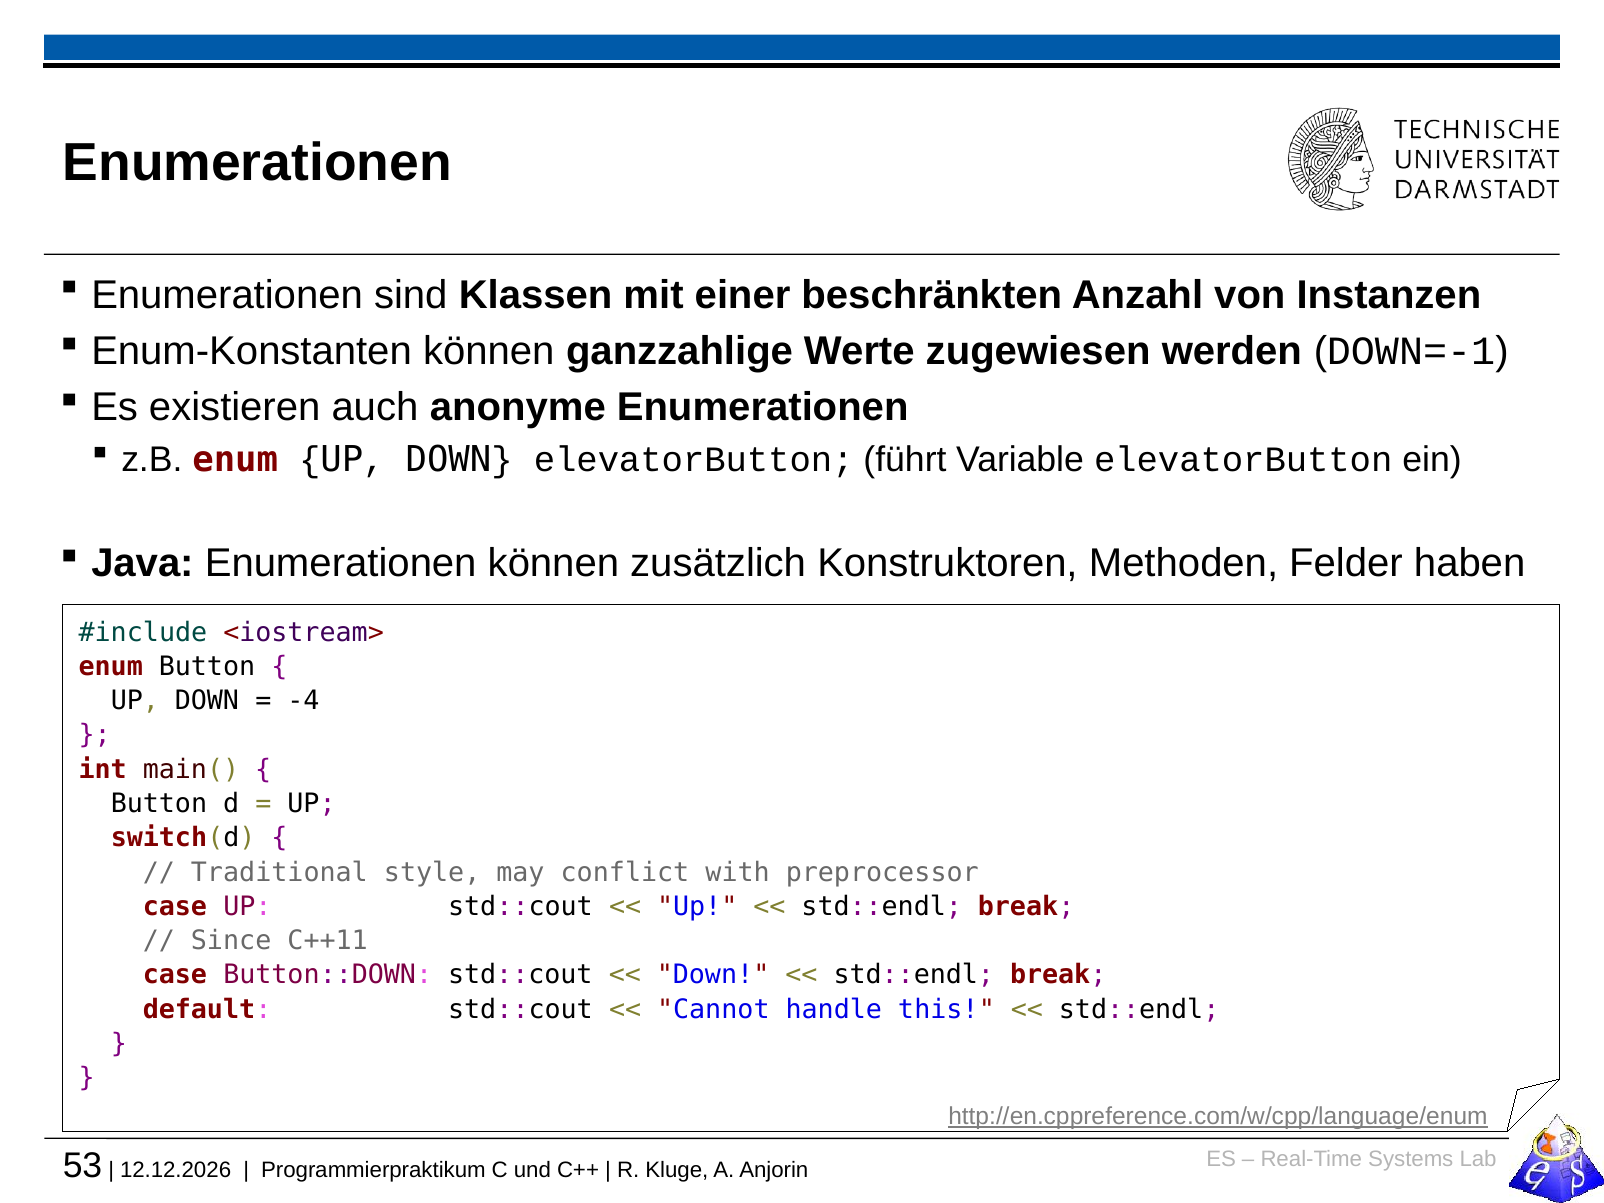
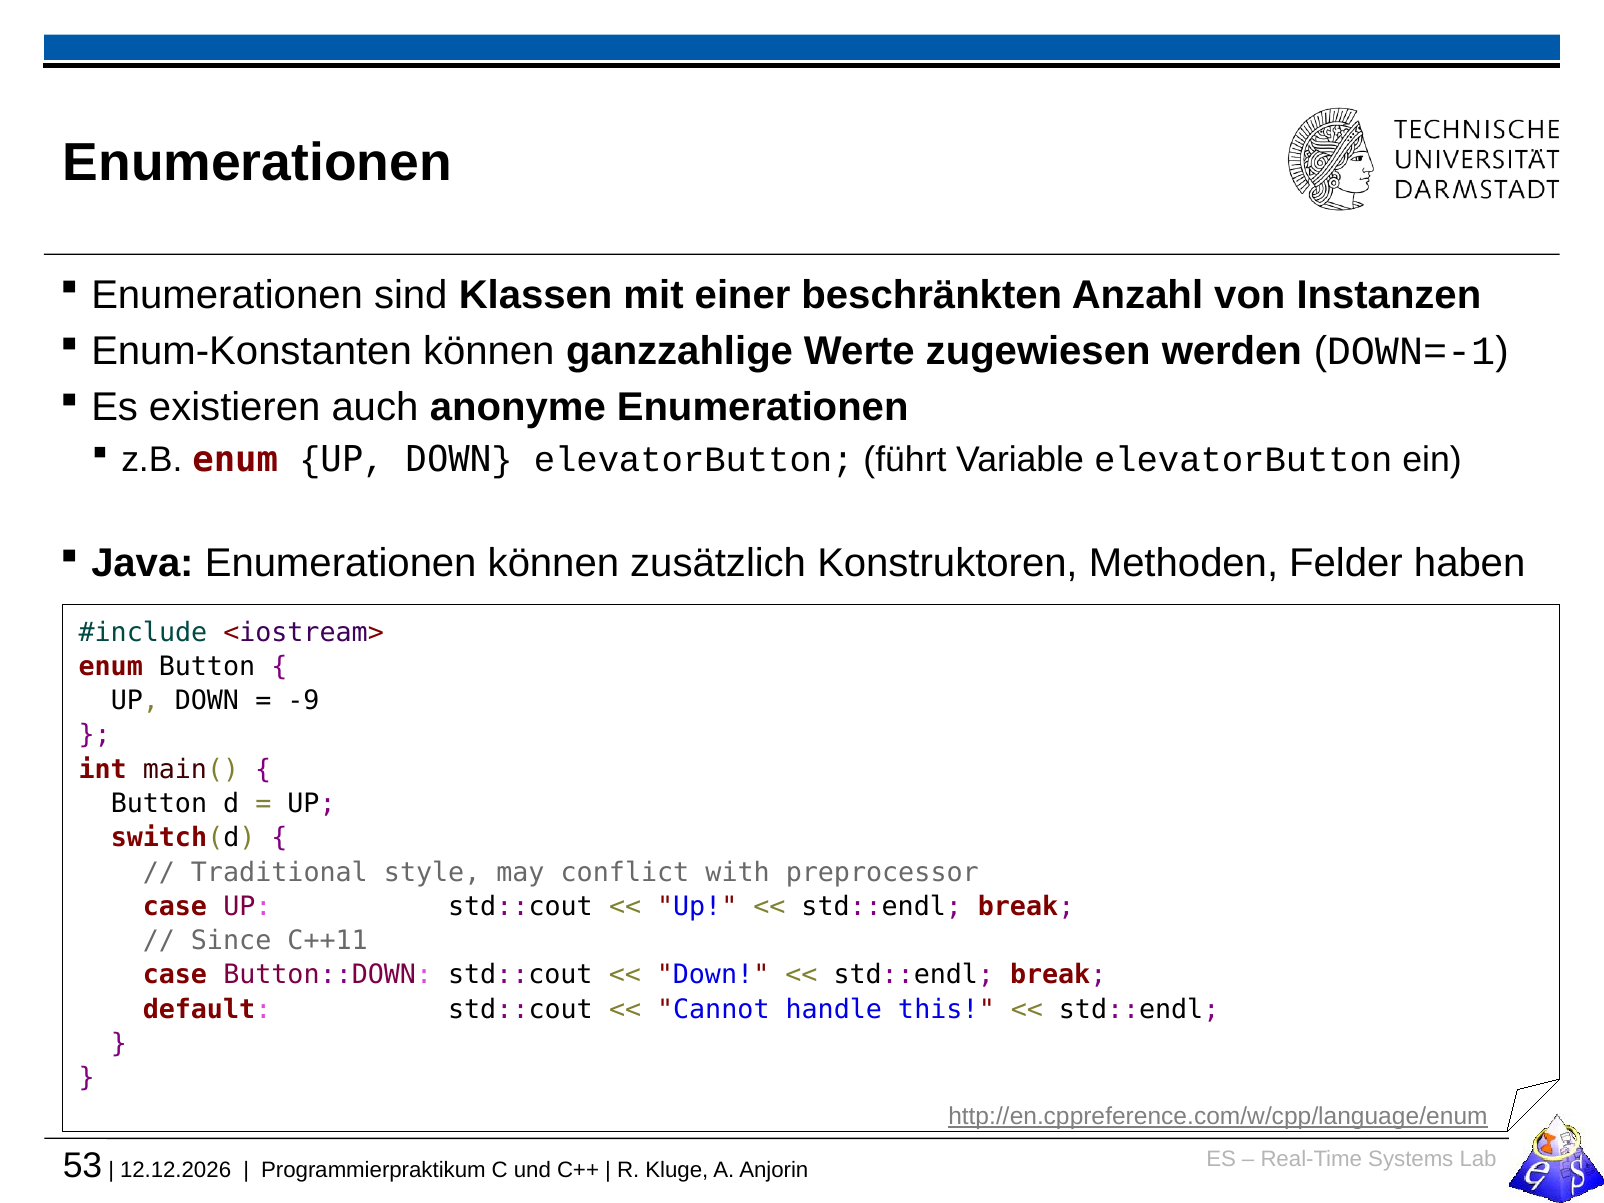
-4: -4 -> -9 (303, 701)
